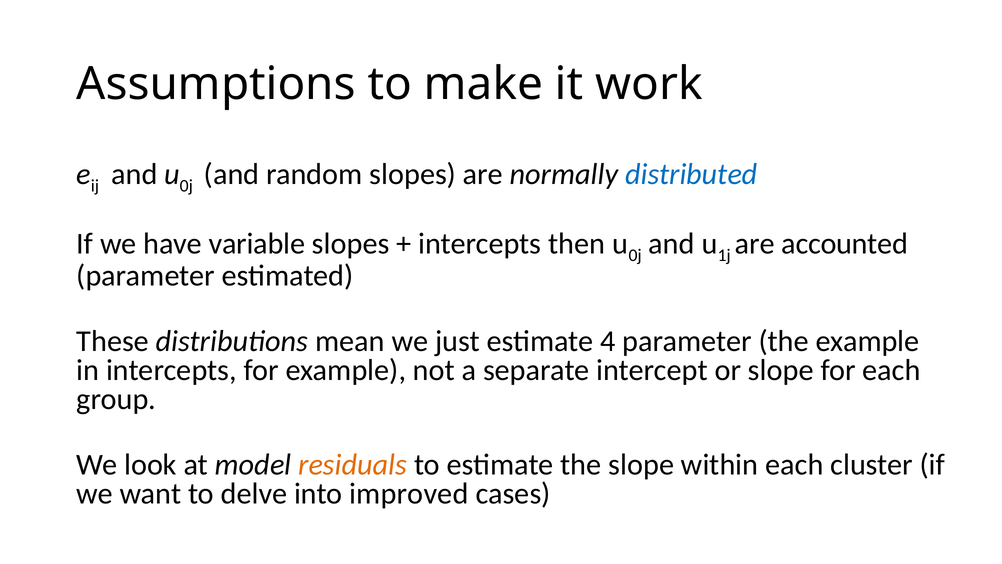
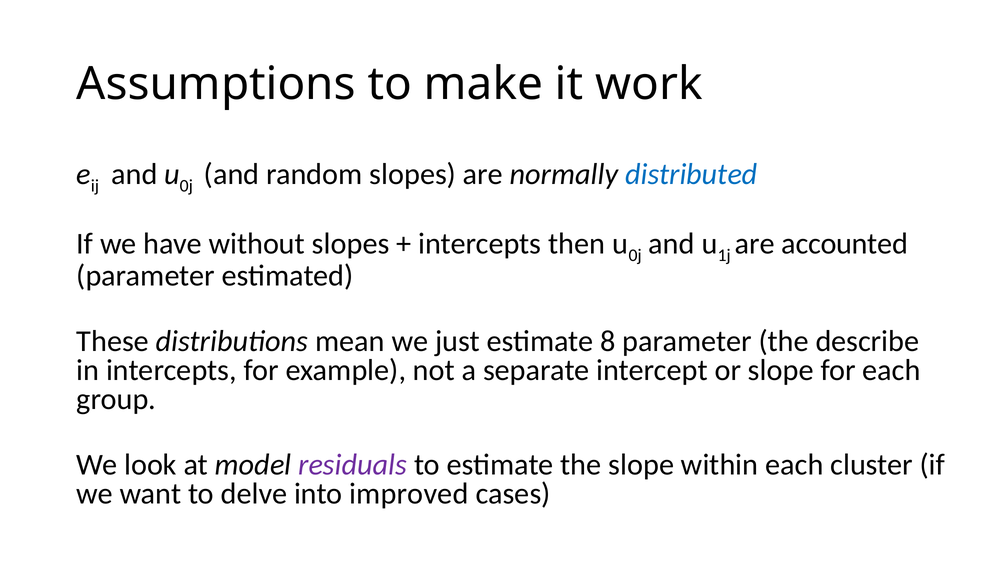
variable: variable -> without (257, 244)
4: 4 -> 8 (608, 341)
the example: example -> describe (867, 341)
residuals colour: orange -> purple (353, 464)
